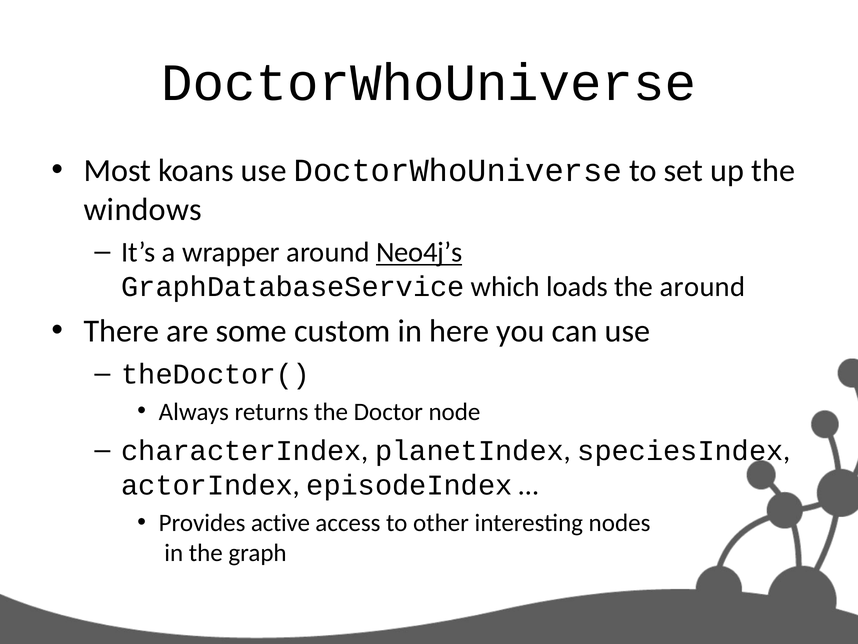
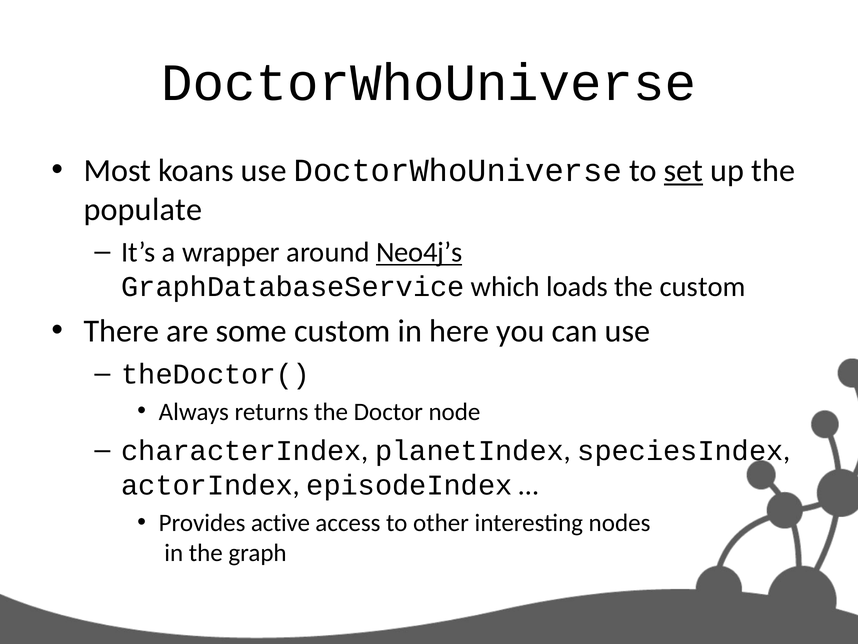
set underline: none -> present (683, 171)
windows: windows -> populate (143, 209)
the around: around -> custom (703, 287)
